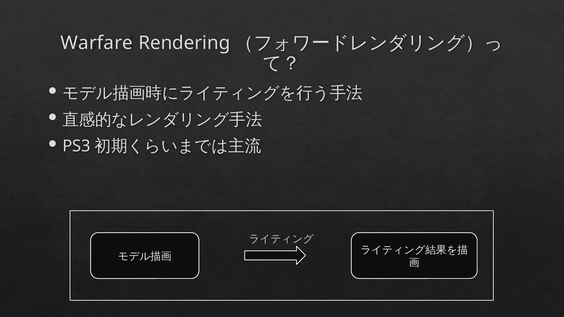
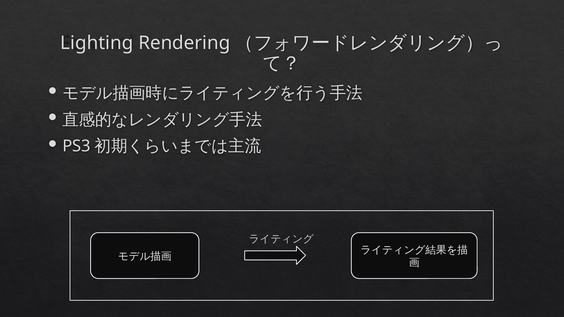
Warfare: Warfare -> Lighting (97, 43)
